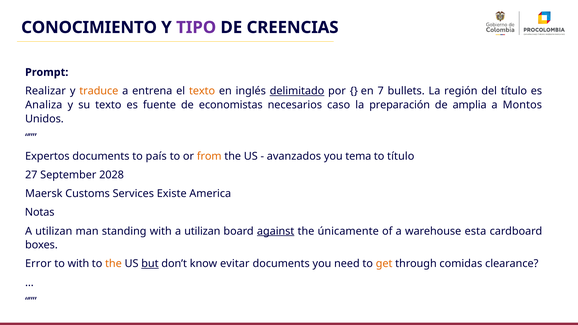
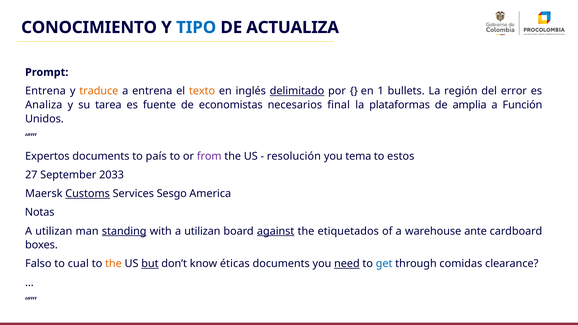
TIPO colour: purple -> blue (196, 27)
CREENCIAS: CREENCIAS -> ACTUALIZA (293, 27)
Realizar: Realizar -> Entrena (45, 91)
7: 7 -> 1 (381, 91)
del título: título -> error (514, 91)
su texto: texto -> tarea (108, 105)
caso: caso -> final (339, 105)
preparación: preparación -> plataformas (400, 105)
Montos: Montos -> Función (522, 105)
from colour: orange -> purple (209, 156)
avanzados: avanzados -> resolución (294, 156)
to título: título -> estos (401, 156)
2028: 2028 -> 2033 (112, 175)
Customs underline: none -> present (88, 194)
Existe: Existe -> Sesgo (172, 194)
standing underline: none -> present (124, 231)
únicamente: únicamente -> etiquetados (348, 231)
esta: esta -> ante (476, 231)
Error: Error -> Falso (38, 264)
to with: with -> cual (78, 264)
evitar: evitar -> éticas (235, 264)
need underline: none -> present (347, 264)
get colour: orange -> blue (384, 264)
